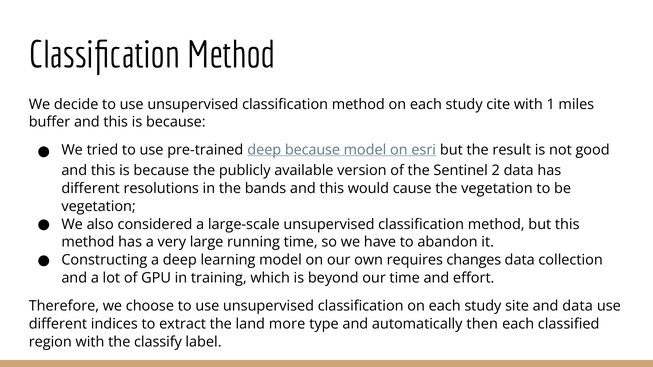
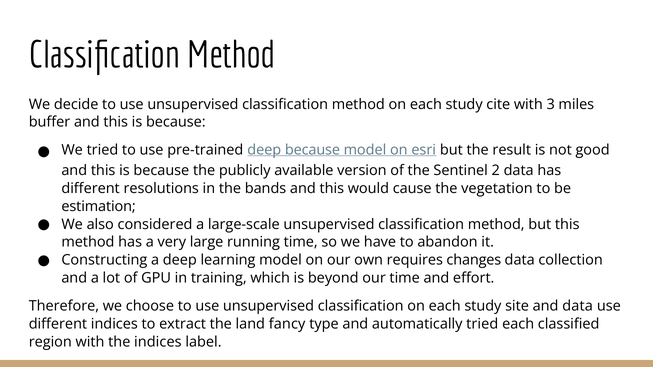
1: 1 -> 3 (551, 104)
vegetation: vegetation -> estimation (99, 206)
more: more -> fancy (287, 324)
automatically then: then -> tried (482, 324)
the classify: classify -> indices (158, 342)
